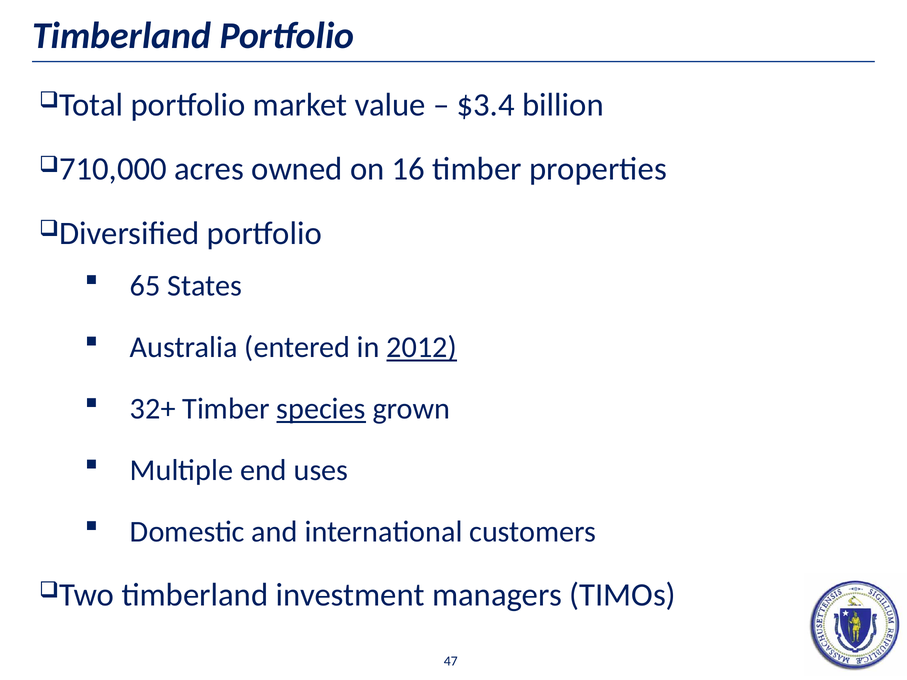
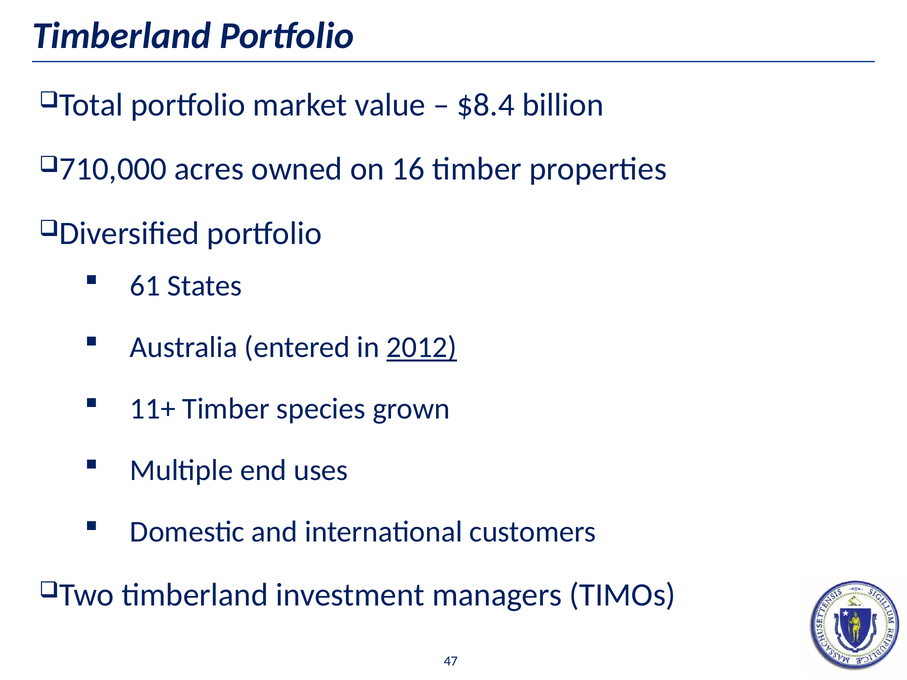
$3.4: $3.4 -> $8.4 (486, 105)
65: 65 -> 61 (145, 286)
32+: 32+ -> 11+ (153, 409)
species underline: present -> none (321, 409)
